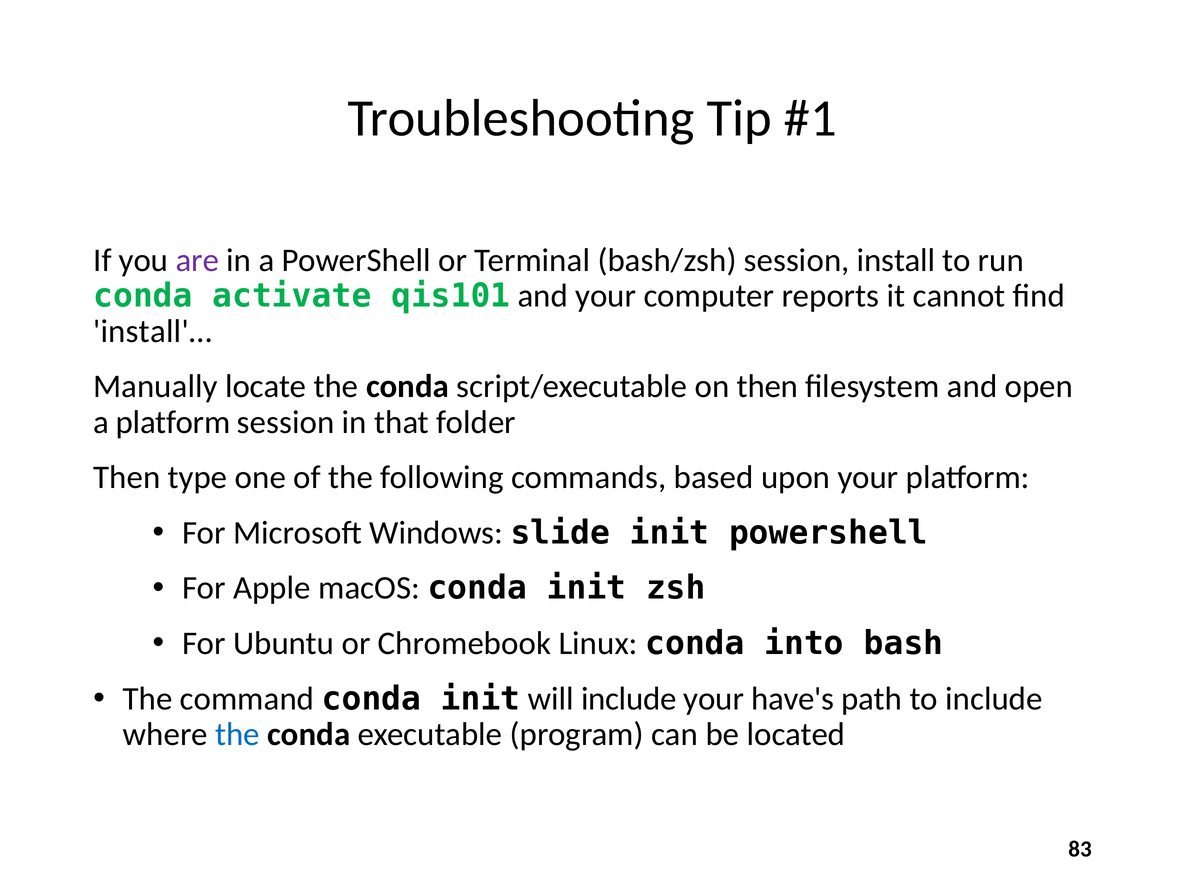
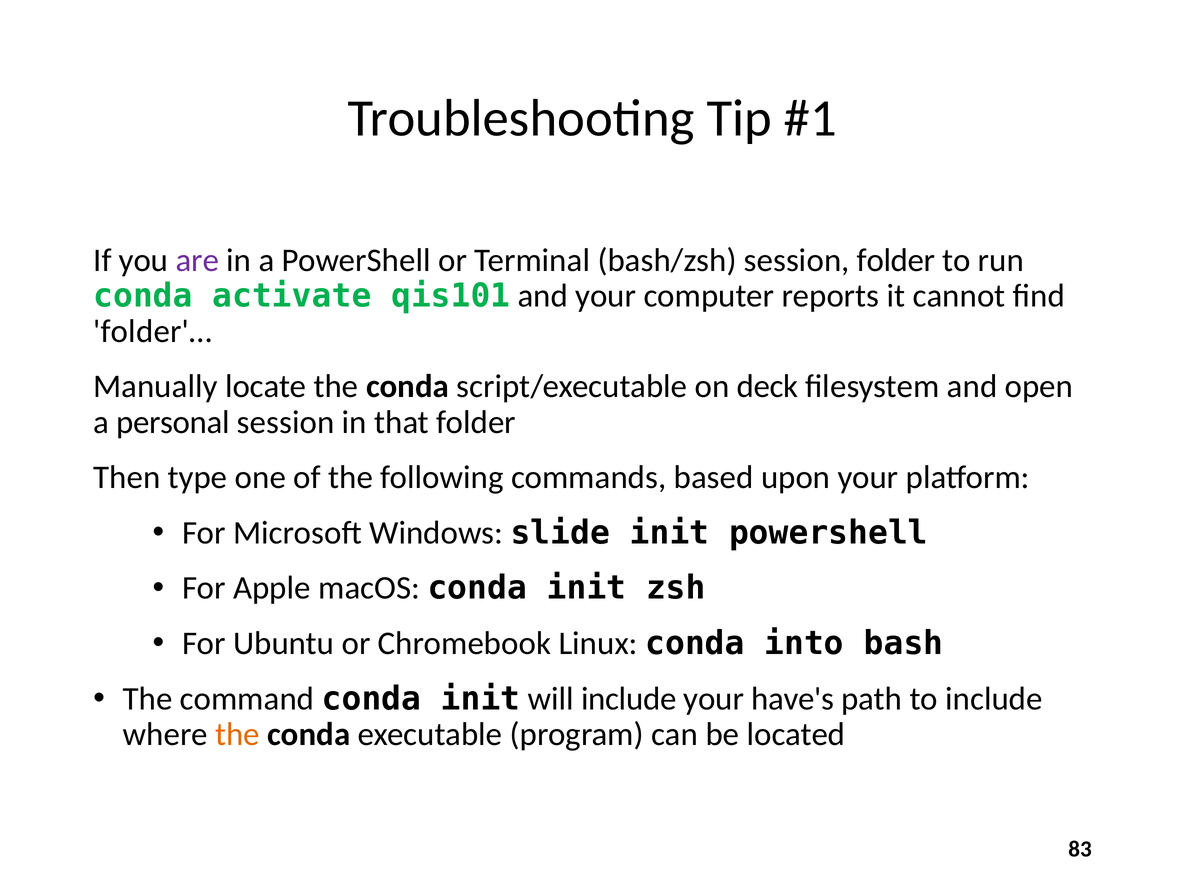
session install: install -> folder (896, 260)
install'…: install'… -> folder'… (153, 331)
on then: then -> deck (767, 386)
a platform: platform -> personal (173, 422)
the colour: blue -> orange (237, 734)
